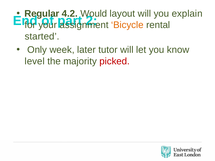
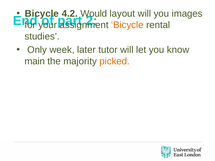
Regular: Regular -> Bicycle (42, 14)
explain: explain -> images (187, 14)
started: started -> studies (42, 37)
level: level -> main (35, 61)
picked colour: red -> orange (115, 61)
